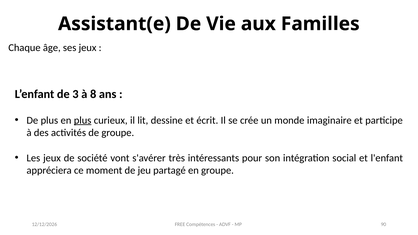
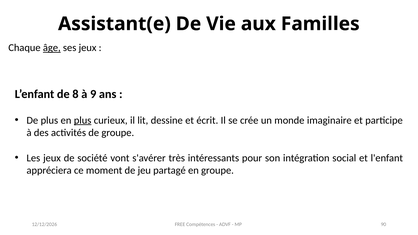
âge underline: none -> present (52, 48)
3: 3 -> 8 (75, 94)
8: 8 -> 9 (93, 94)
